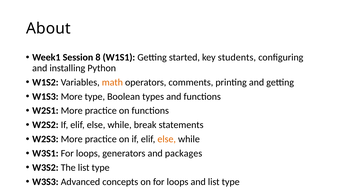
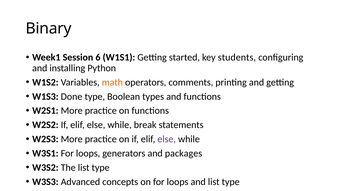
About: About -> Binary (49, 28)
8: 8 -> 6 (98, 57)
W1S3 More: More -> Done (72, 96)
else colour: orange -> purple (167, 139)
